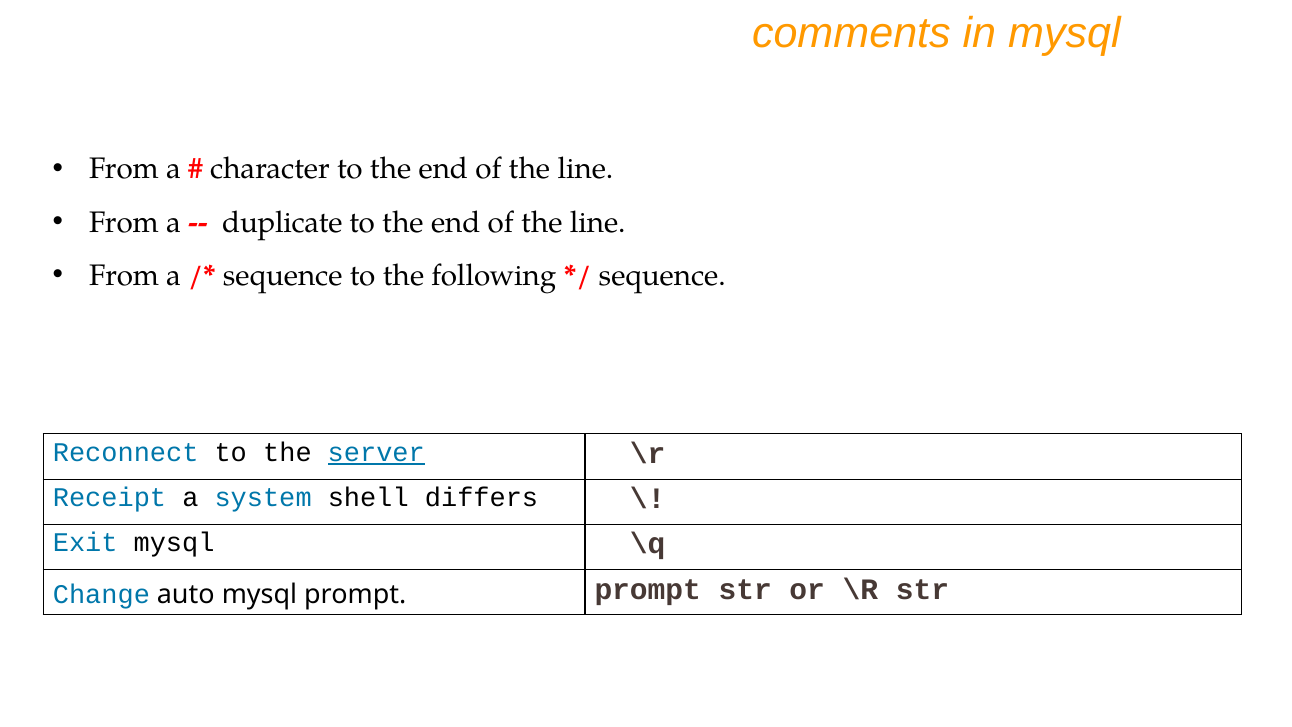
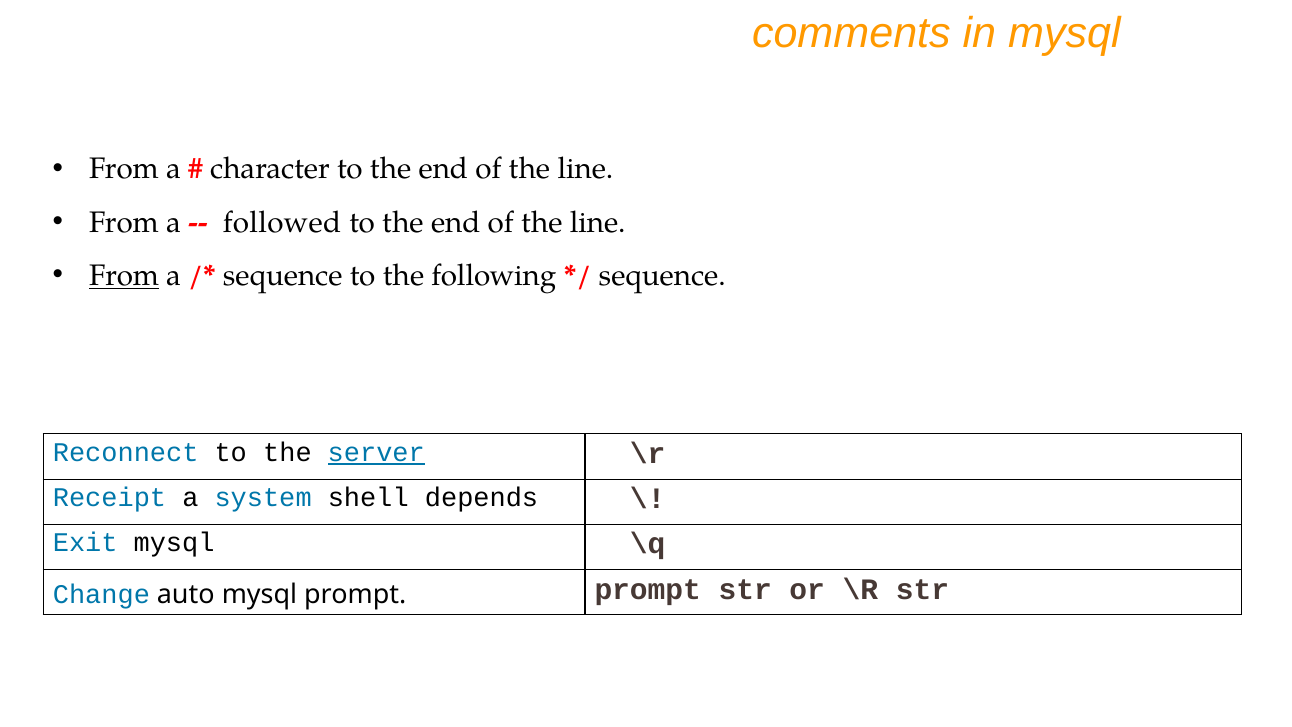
duplicate: duplicate -> followed (282, 222)
From underline: none -> present (124, 276)
differs: differs -> depends (482, 497)
